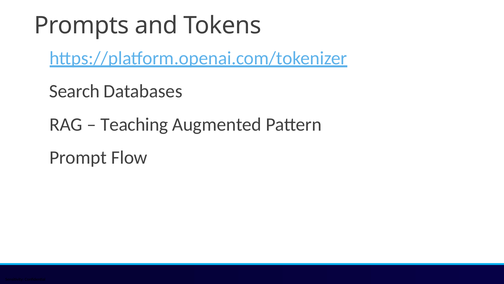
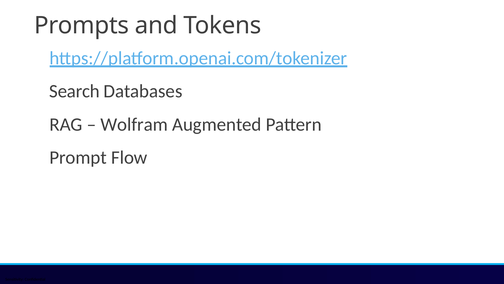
Teaching: Teaching -> Wolfram (134, 124)
